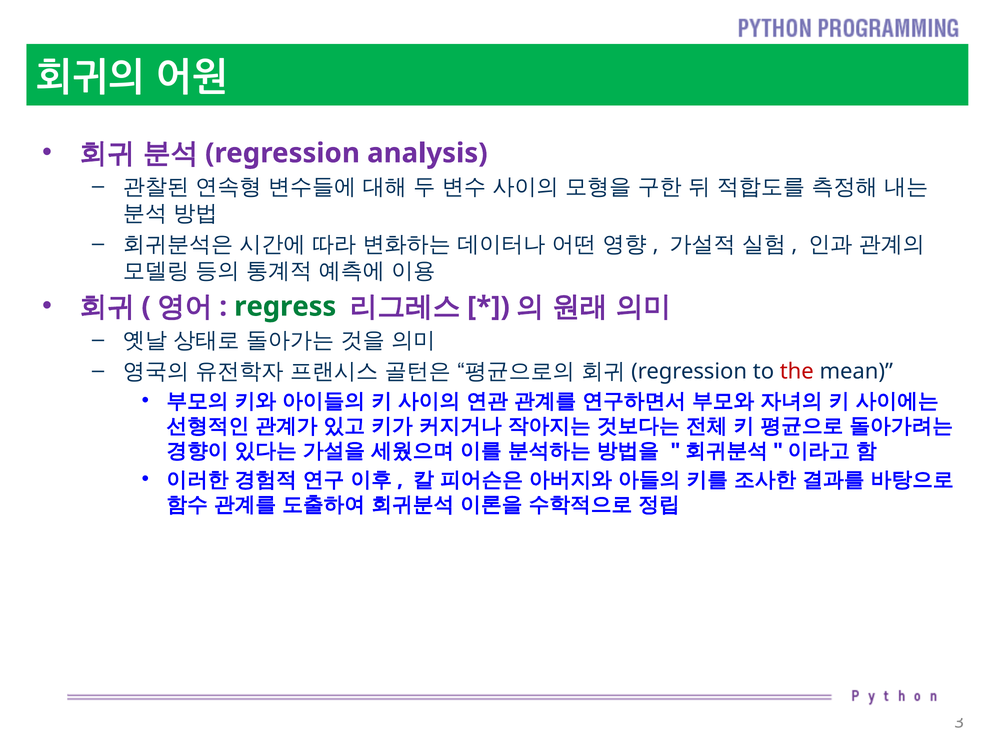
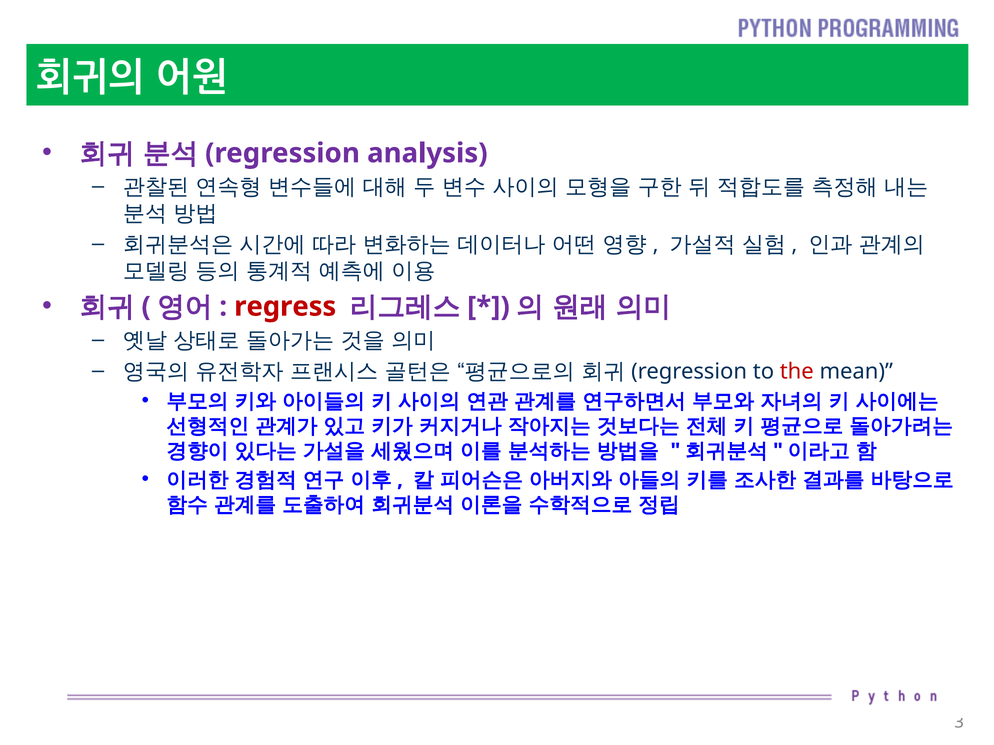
regress colour: green -> red (285, 307)
